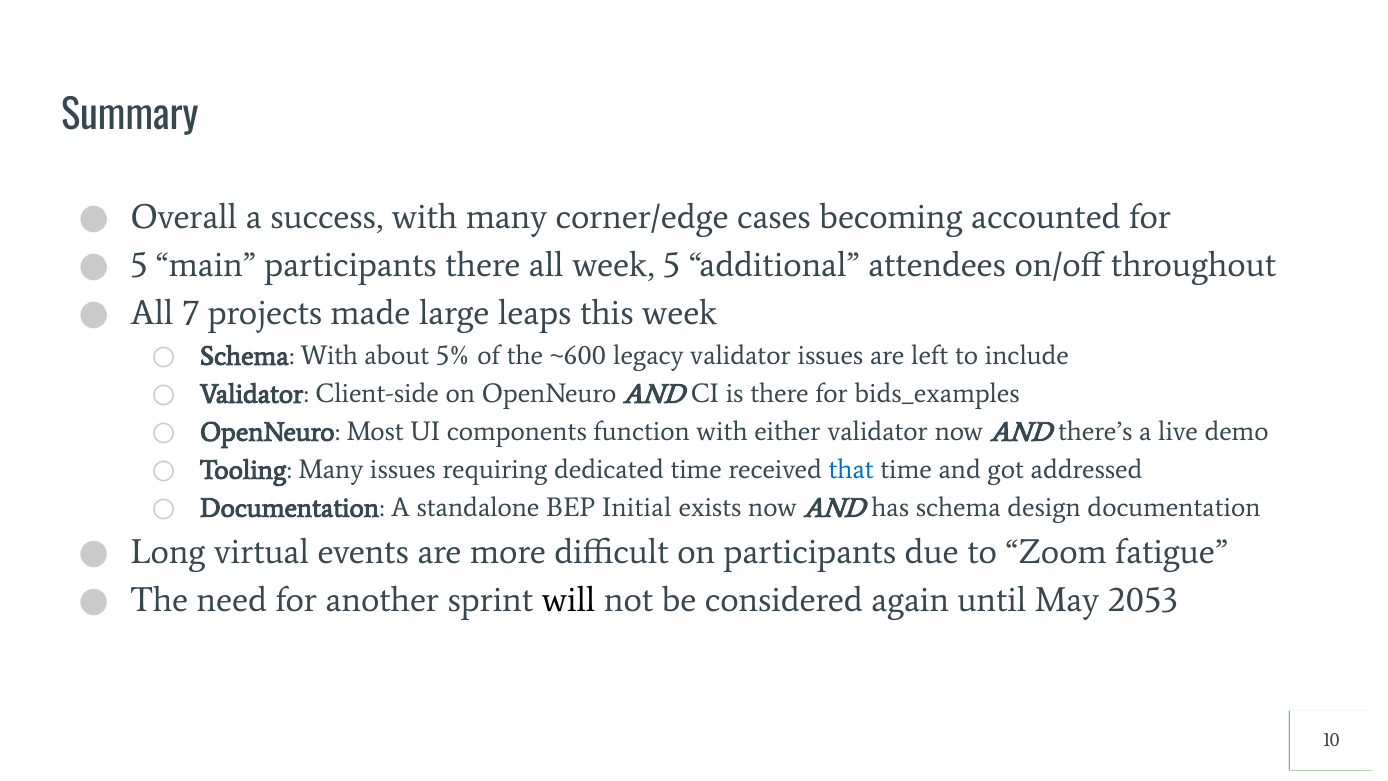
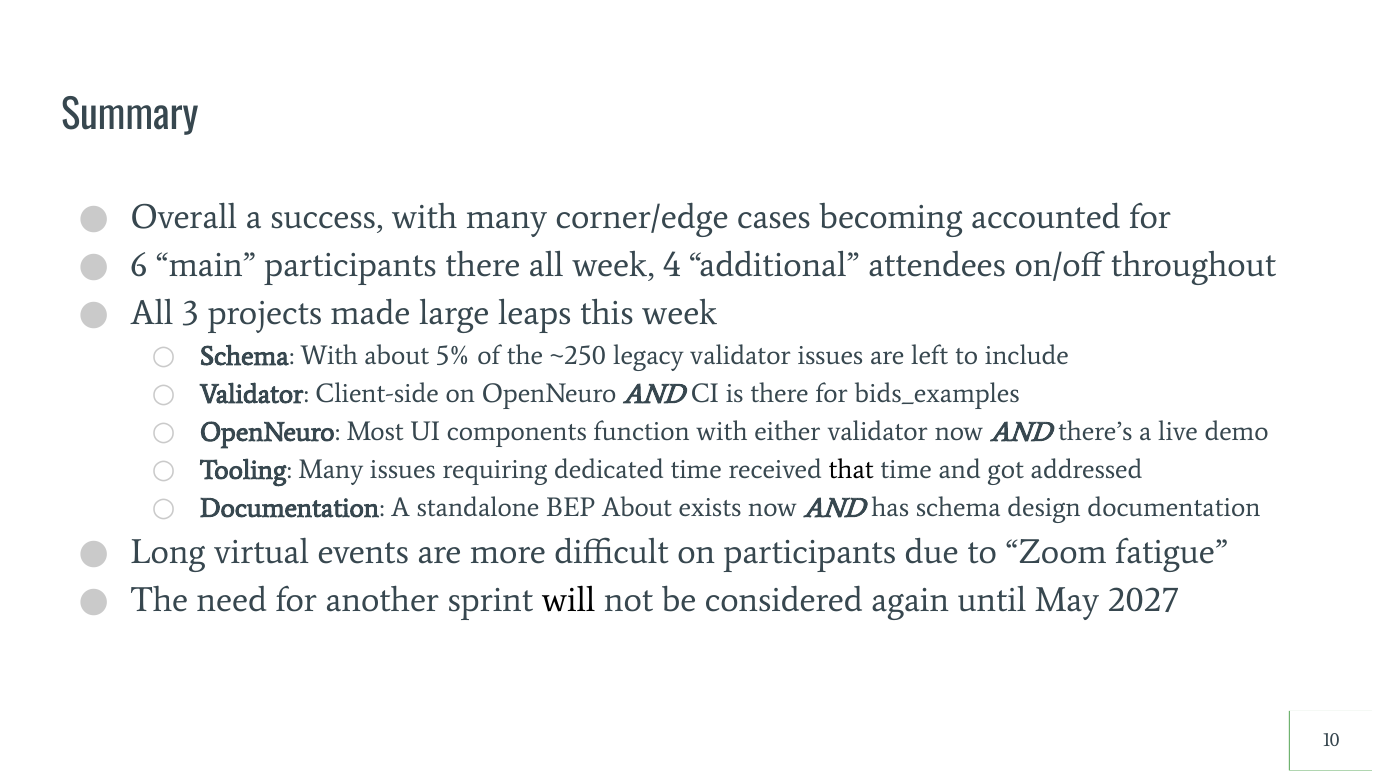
5: 5 -> 6 (139, 265)
week 5: 5 -> 4 (672, 265)
7: 7 -> 3 (190, 313)
~600: ~600 -> ~250 (578, 356)
that colour: blue -> black (851, 470)
BEP Initial: Initial -> About (637, 508)
2053: 2053 -> 2027 (1143, 600)
